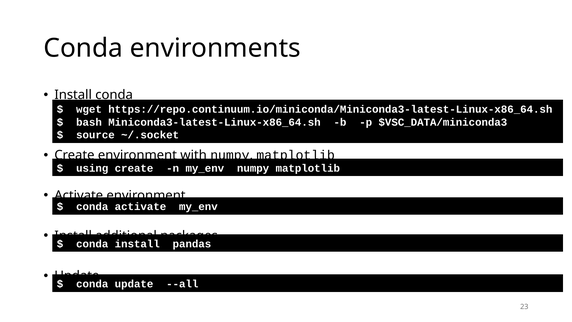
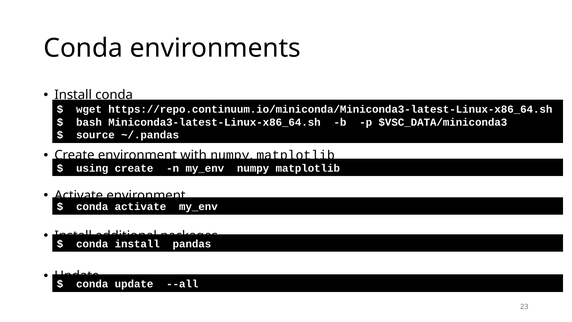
~/.socket: ~/.socket -> ~/.pandas (150, 135)
